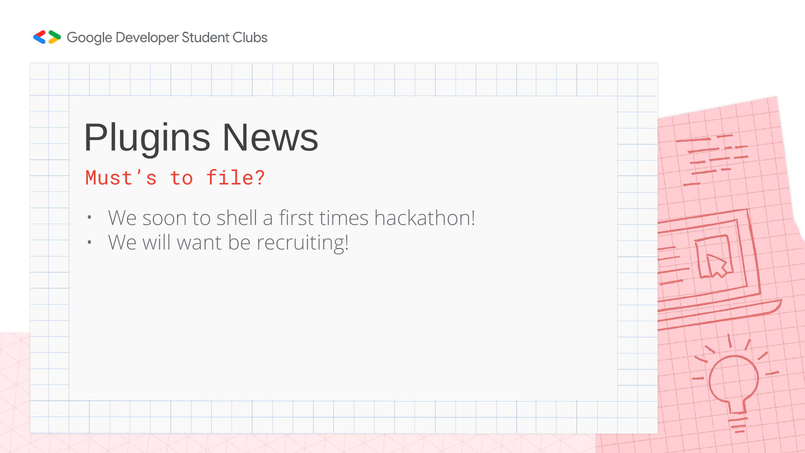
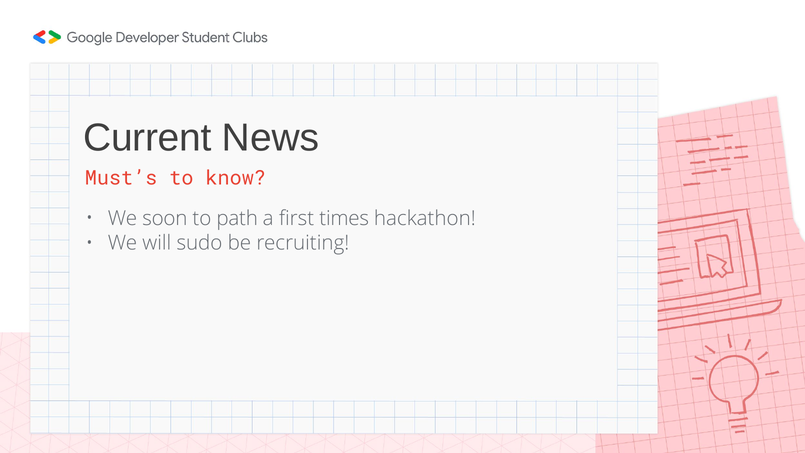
Plugins: Plugins -> Current (147, 138)
file: file -> know (236, 178)
shell: shell -> path (237, 218)
want: want -> sudo (199, 243)
